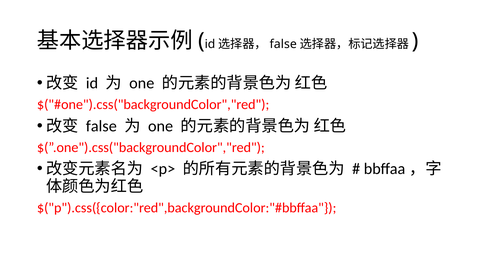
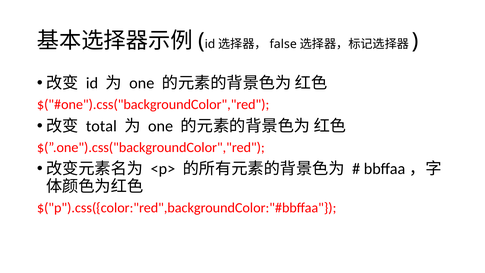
false: false -> total (101, 126)
